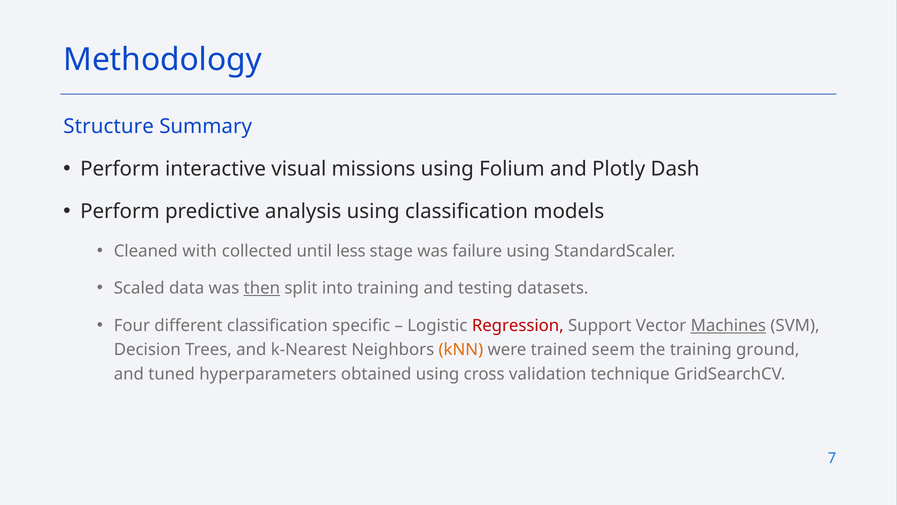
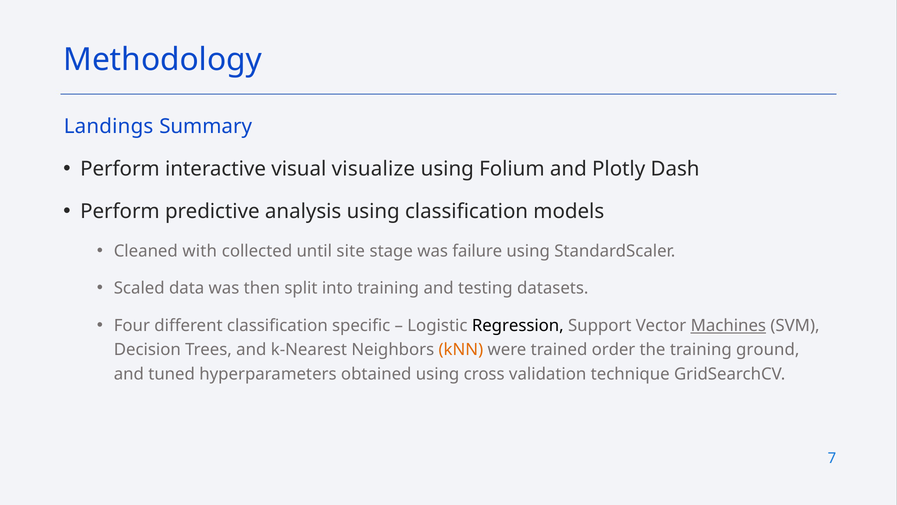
Structure: Structure -> Landings (109, 126)
missions: missions -> visualize (373, 169)
less: less -> site (351, 251)
then underline: present -> none (262, 288)
Regression colour: red -> black (518, 325)
seem: seem -> order (614, 350)
